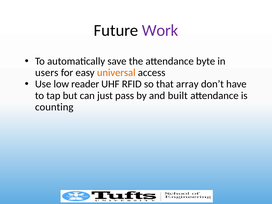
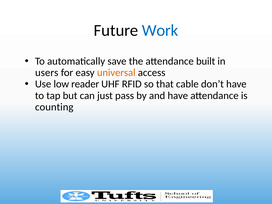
Work colour: purple -> blue (160, 30)
byte: byte -> built (206, 61)
array: array -> cable (187, 84)
and built: built -> have (178, 96)
